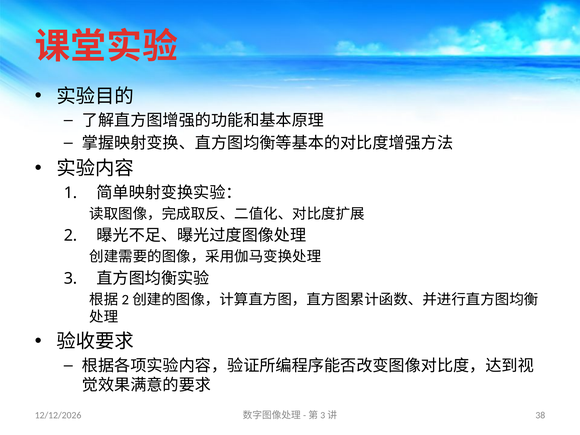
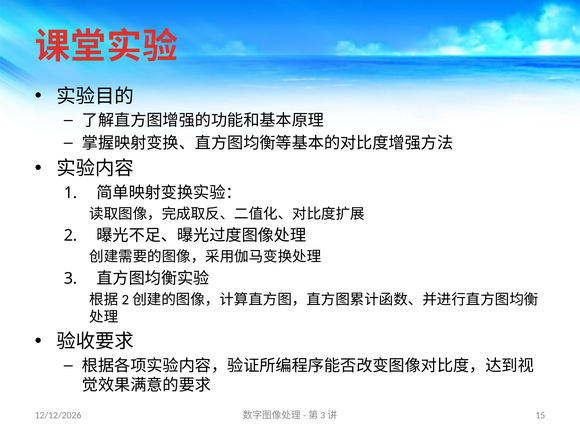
38: 38 -> 15 (540, 415)
